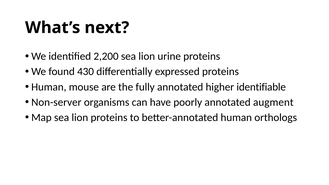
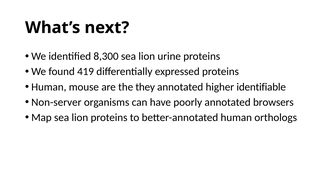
2,200: 2,200 -> 8,300 (106, 56)
430: 430 -> 419 (86, 72)
fully: fully -> they (145, 87)
augment: augment -> browsers (273, 102)
